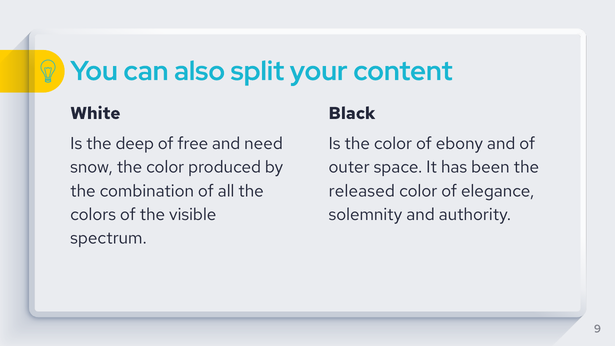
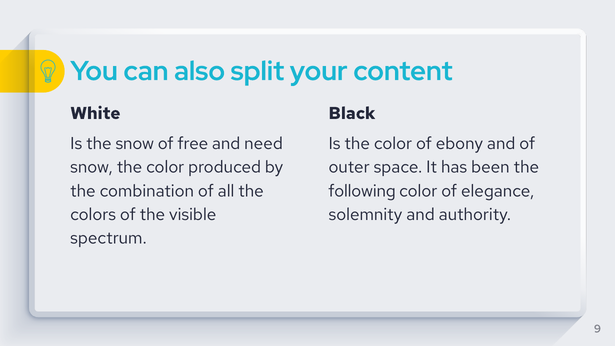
the deep: deep -> snow (135, 144)
released: released -> following (362, 191)
